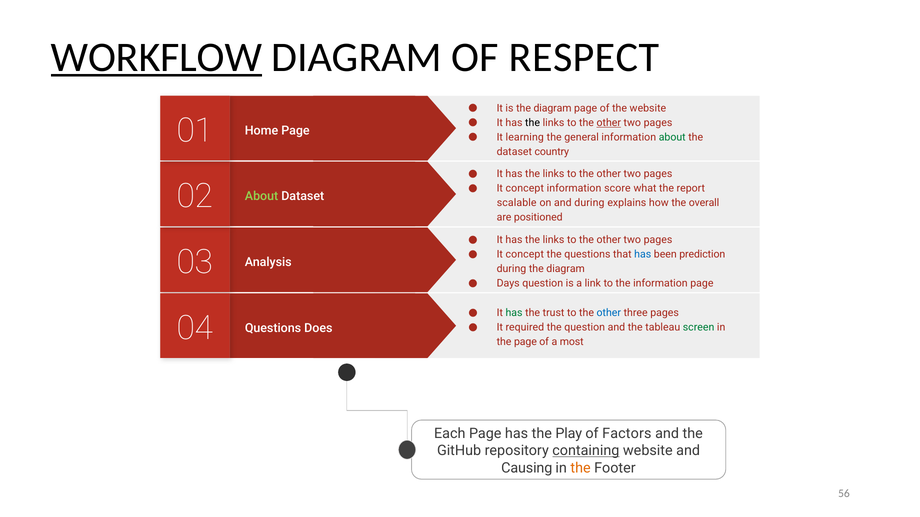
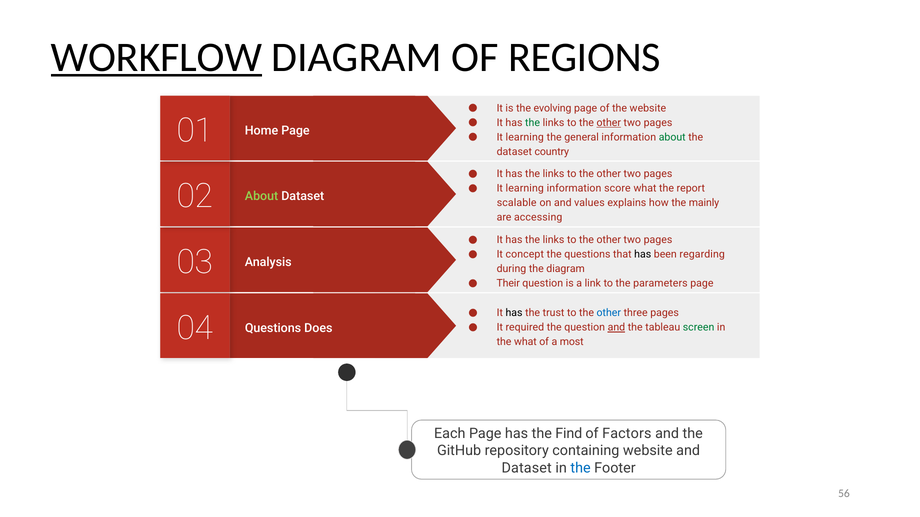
RESPECT: RESPECT -> REGIONS (585, 57)
is the diagram: diagram -> evolving (553, 108)
the colour: black -> green (533, 123)
concept: concept -> learning (525, 189)
and during: during -> values (589, 203)
overall: overall -> mainly (704, 203)
positioned: positioned -> accessing (538, 218)
has colour: blue -> black (643, 255)
prediction: prediction -> regarding (702, 255)
Days: Days -> Their (508, 284)
the information: information -> parameters (660, 284)
has colour: green -> black (514, 313)
and underline: none -> present (616, 328)
the page: page -> what (525, 342)
Play: Play -> Find (569, 434)
containing underline: present -> none (586, 451)
Causing: Causing -> Dataset (527, 468)
the colour: orange -> blue (581, 468)
